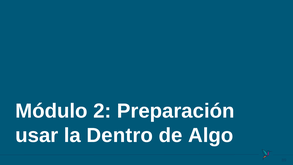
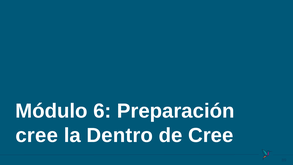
2: 2 -> 6 (102, 111)
usar: usar -> cree (37, 135)
de Algo: Algo -> Cree (211, 135)
